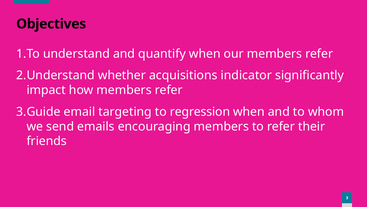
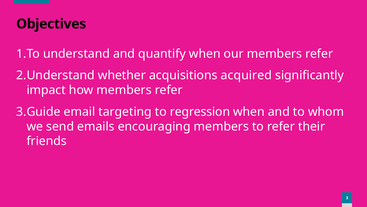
indicator: indicator -> acquired (246, 75)
